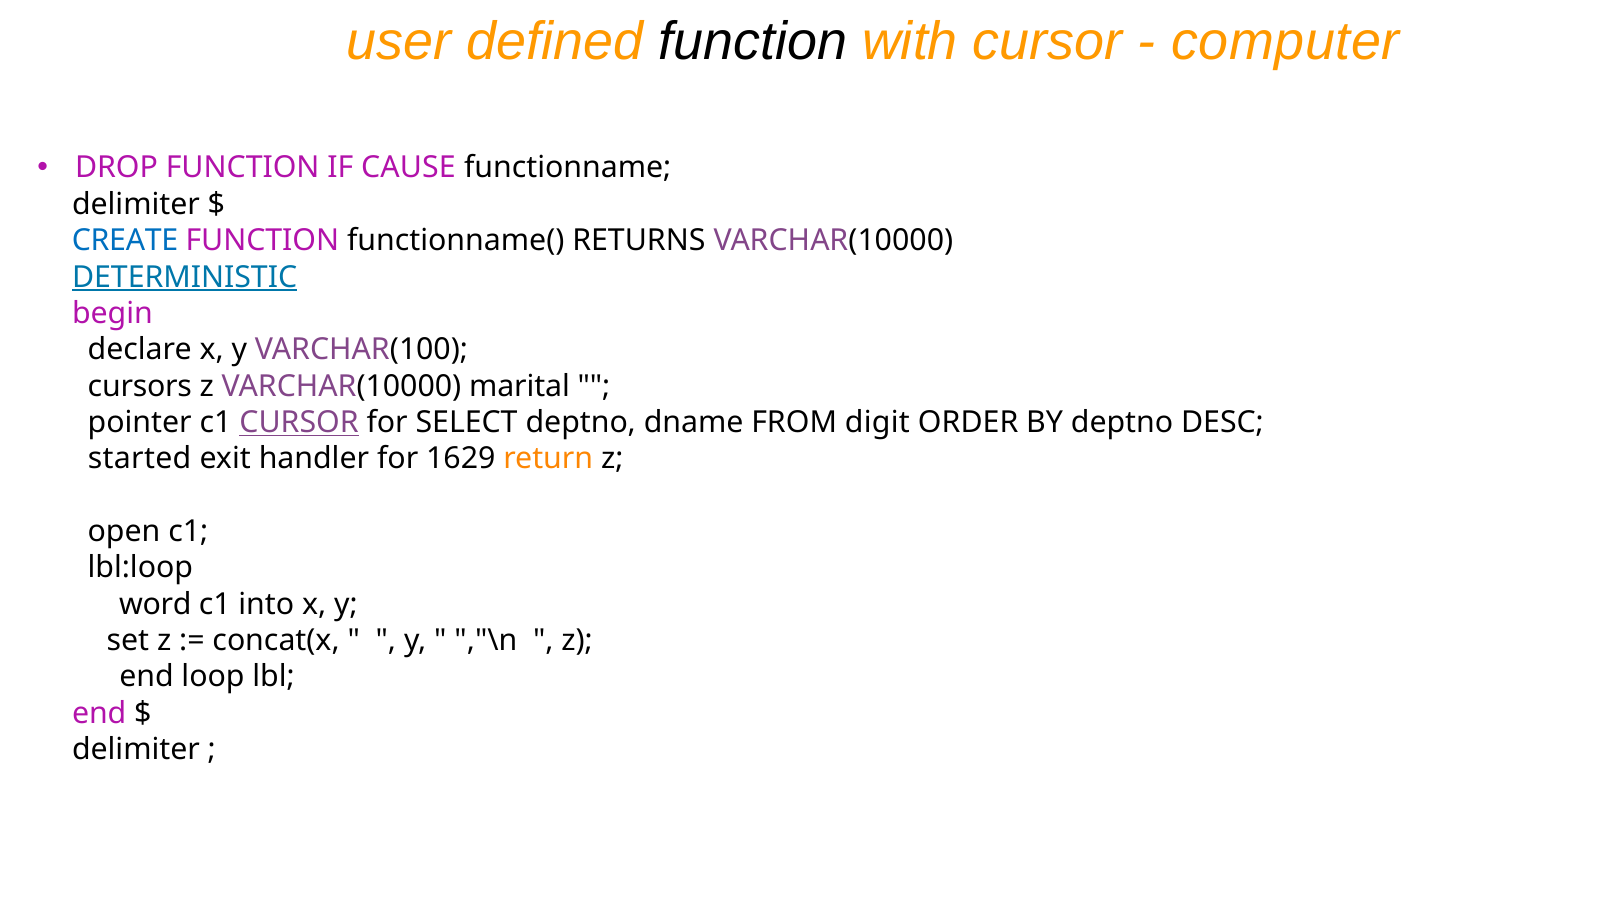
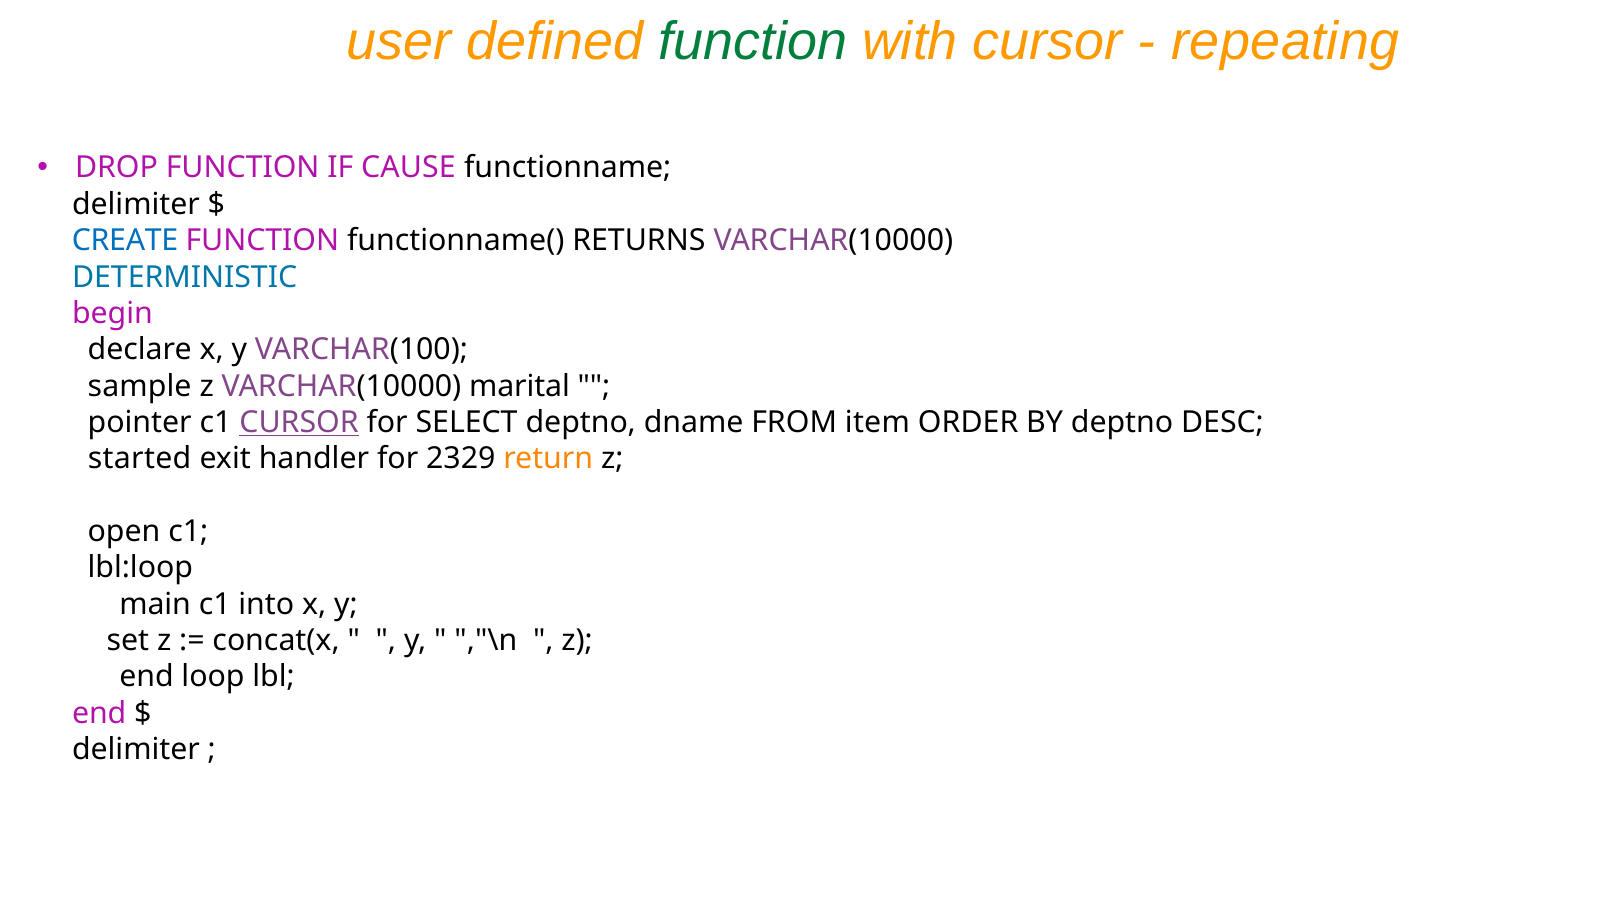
function colour: black -> green (753, 42)
computer: computer -> repeating (1285, 42)
DETERMINISTIC underline: present -> none (185, 277)
cursors: cursors -> sample (140, 386)
digit: digit -> item (877, 422)
1629: 1629 -> 2329 (461, 459)
word: word -> main (155, 604)
